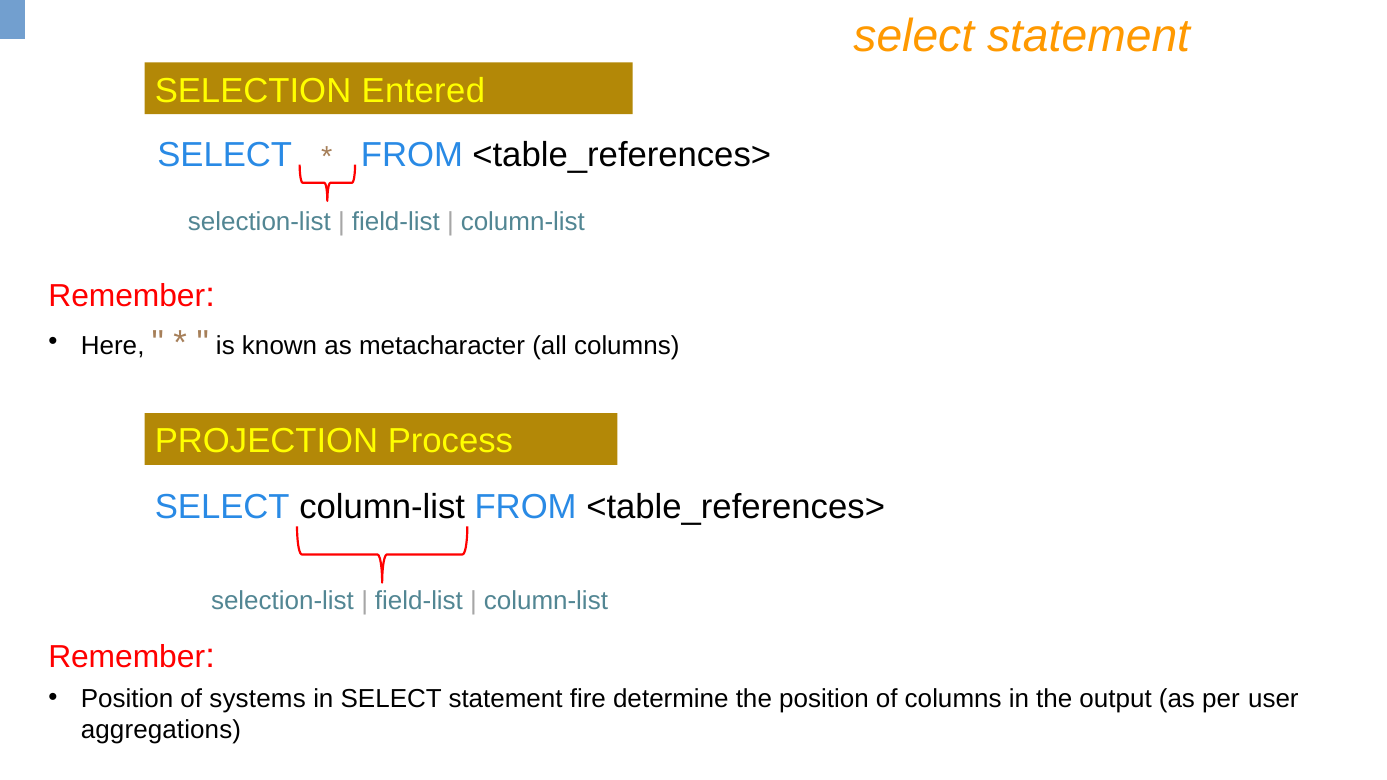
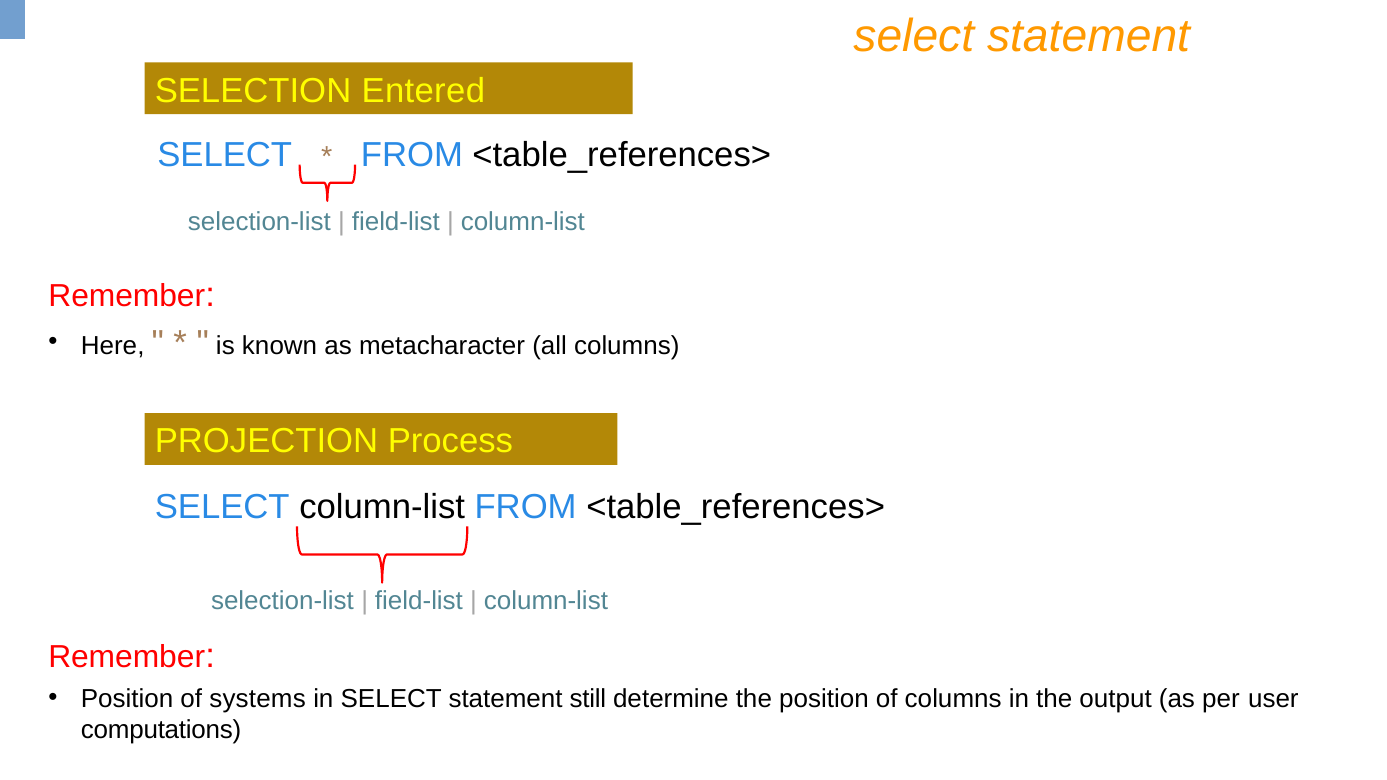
fire: fire -> still (588, 699)
aggregations: aggregations -> computations (161, 730)
